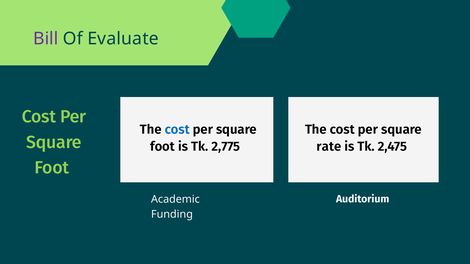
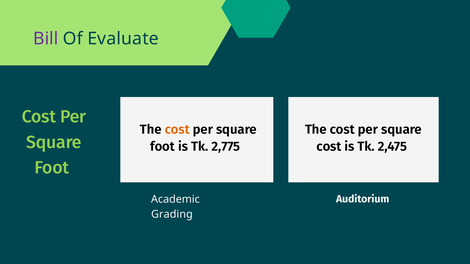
cost colour: blue -> orange (177, 130)
rate: rate -> cost (329, 147)
Funding: Funding -> Grading (172, 215)
